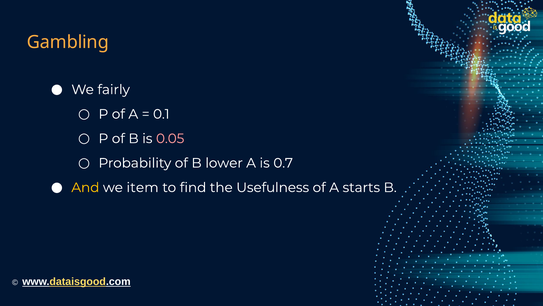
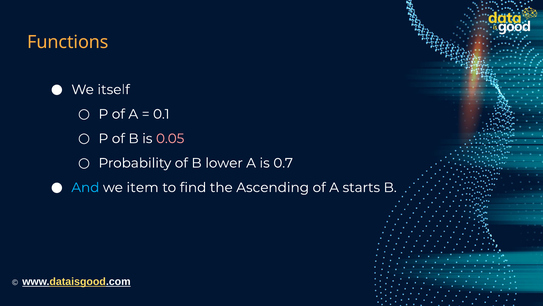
Gambling: Gambling -> Functions (68, 42)
fairly: fairly -> itself (114, 89)
And colour: yellow -> light blue (85, 187)
Usefulness: Usefulness -> Ascending (273, 187)
